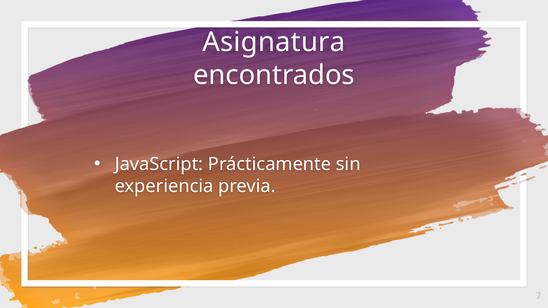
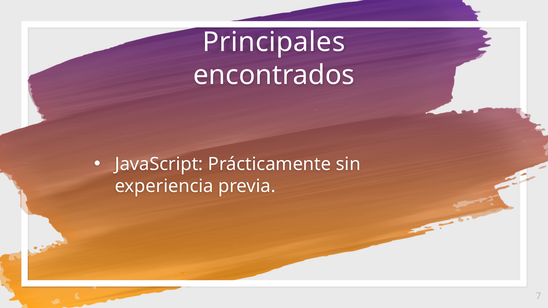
Asignatura: Asignatura -> Principales (274, 42)
